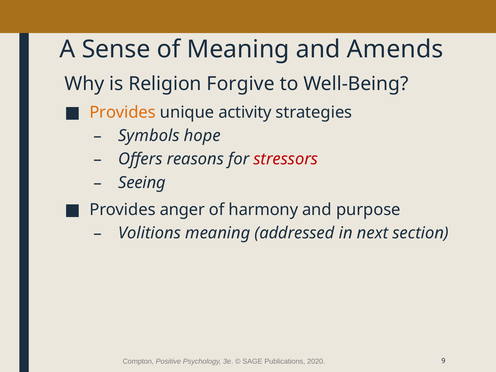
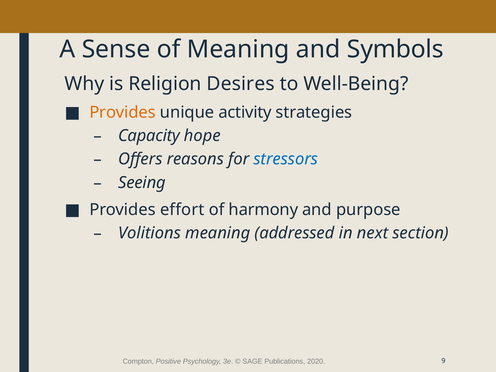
Amends: Amends -> Symbols (395, 49)
Forgive: Forgive -> Desires (241, 84)
Symbols: Symbols -> Capacity (149, 136)
stressors colour: red -> blue (286, 159)
anger: anger -> effort (182, 210)
